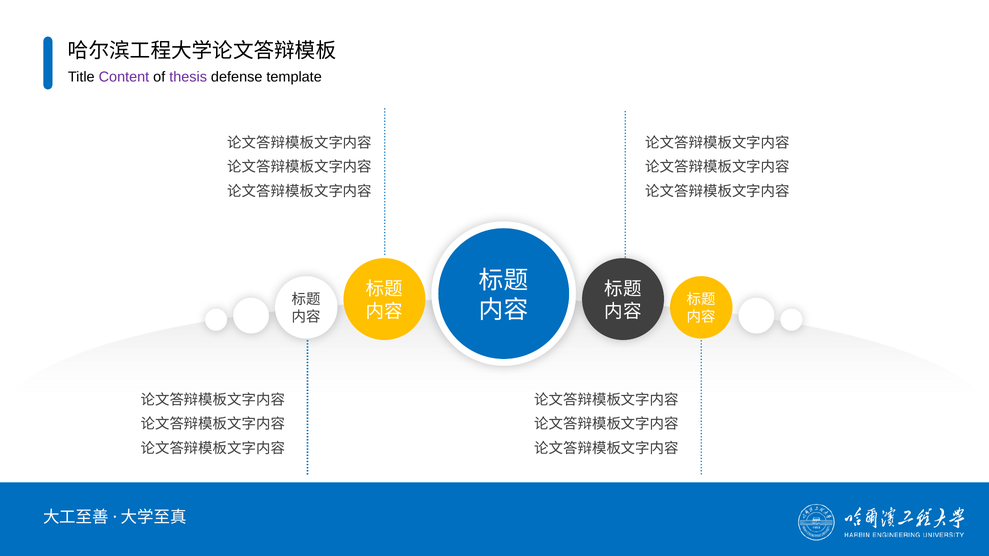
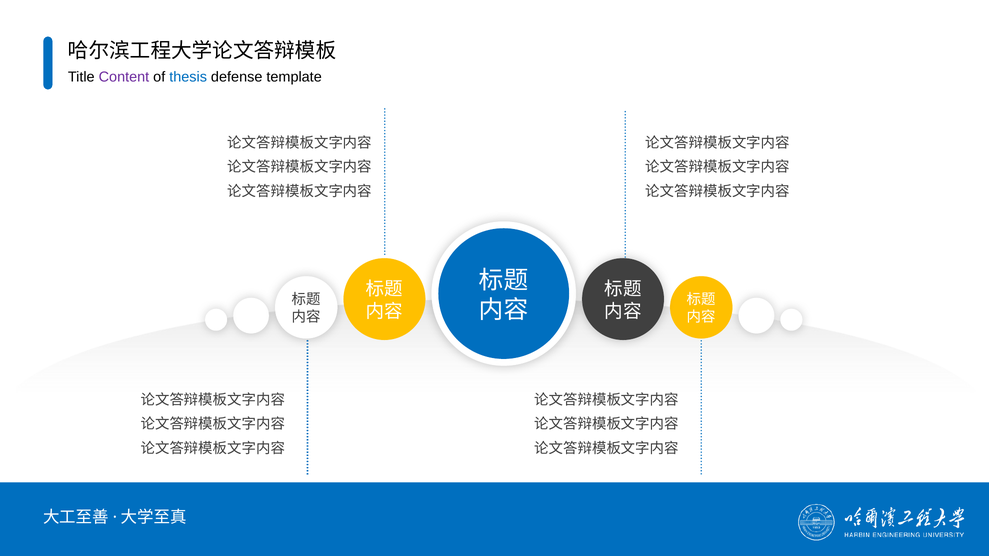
thesis colour: purple -> blue (188, 77)
